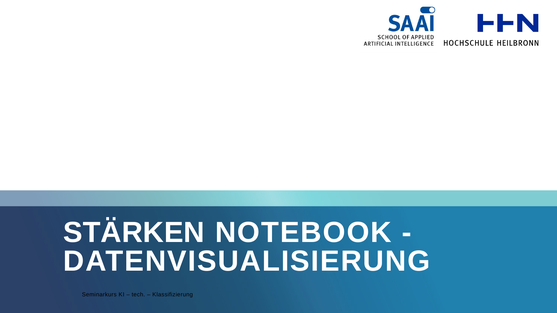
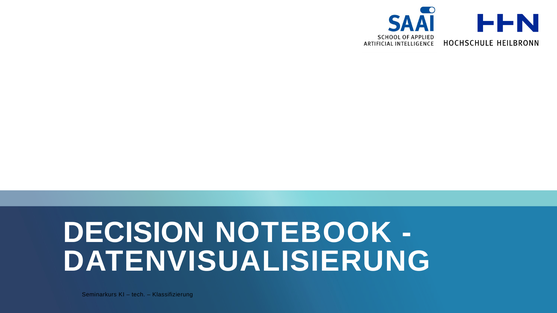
STÄRKEN: STÄRKEN -> DECISION (134, 233)
